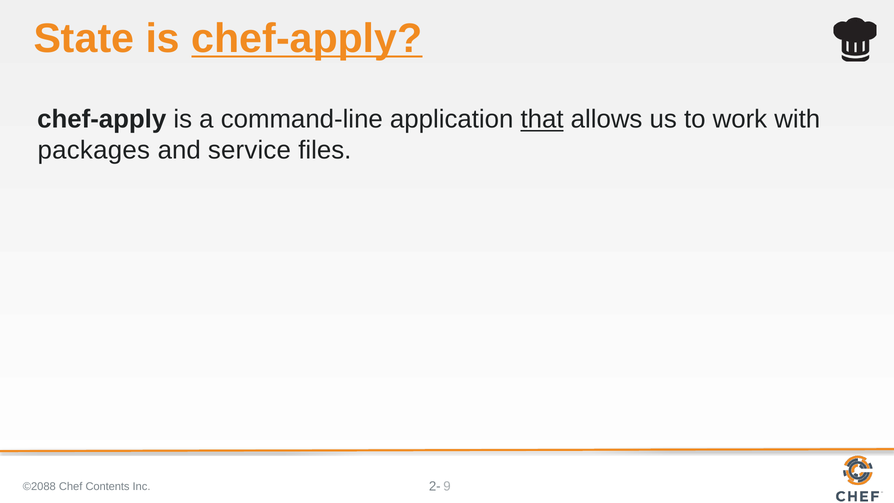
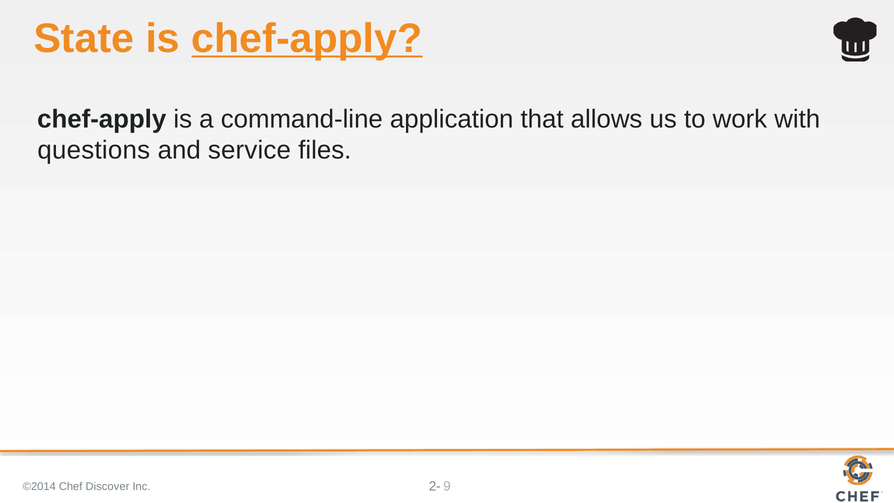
that underline: present -> none (542, 119)
packages: packages -> questions (94, 150)
©2088: ©2088 -> ©2014 (39, 487)
Contents: Contents -> Discover (107, 487)
